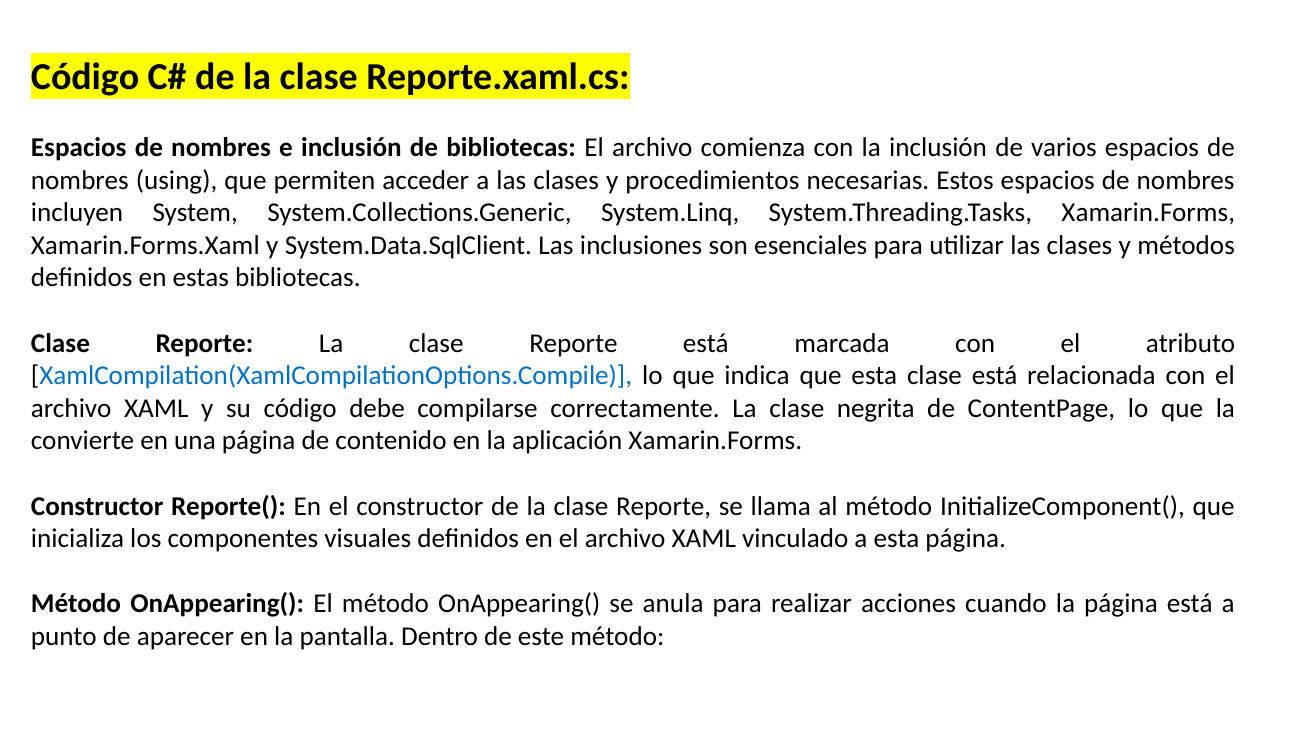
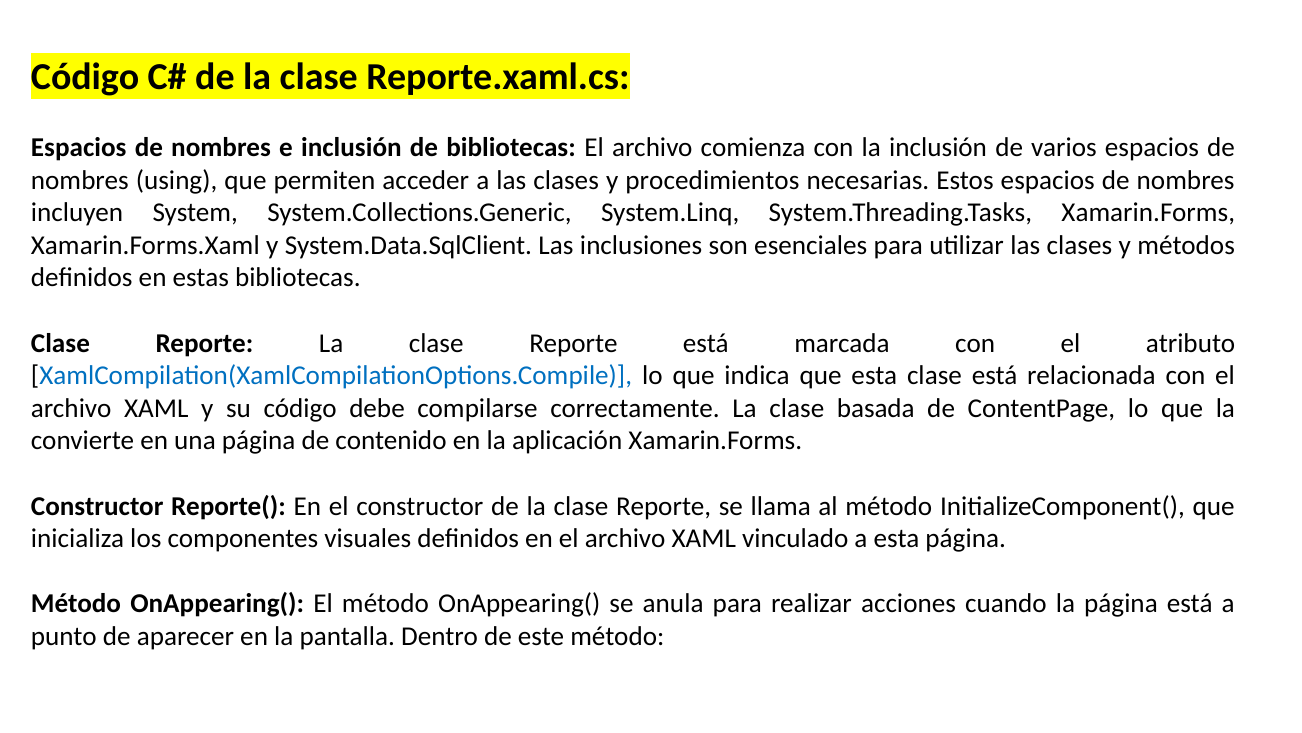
negrita: negrita -> basada (876, 408)
